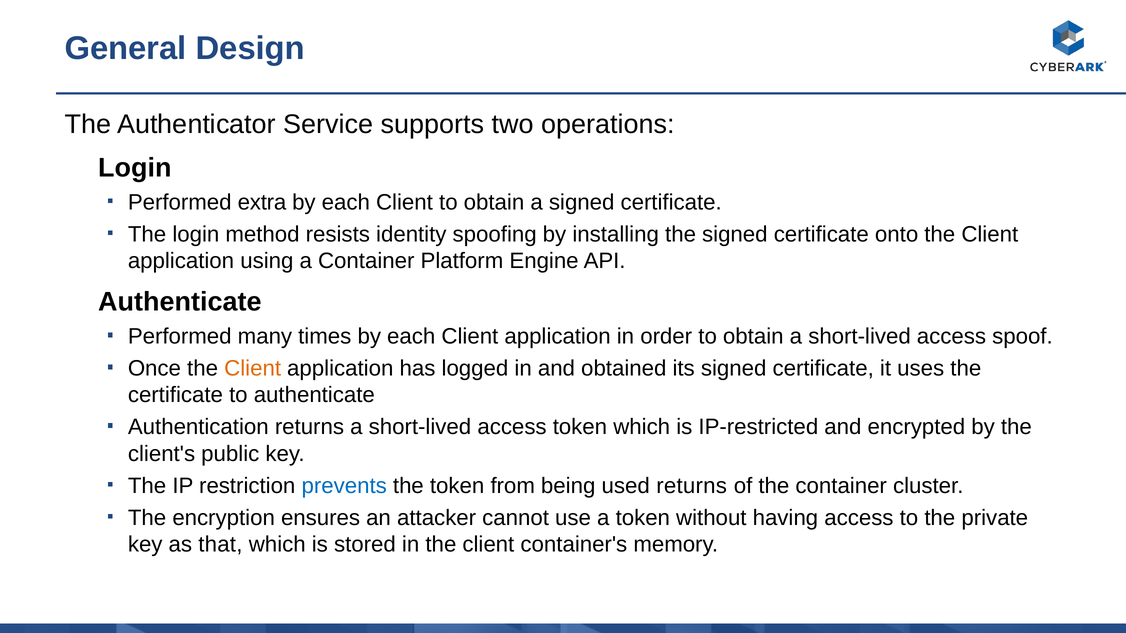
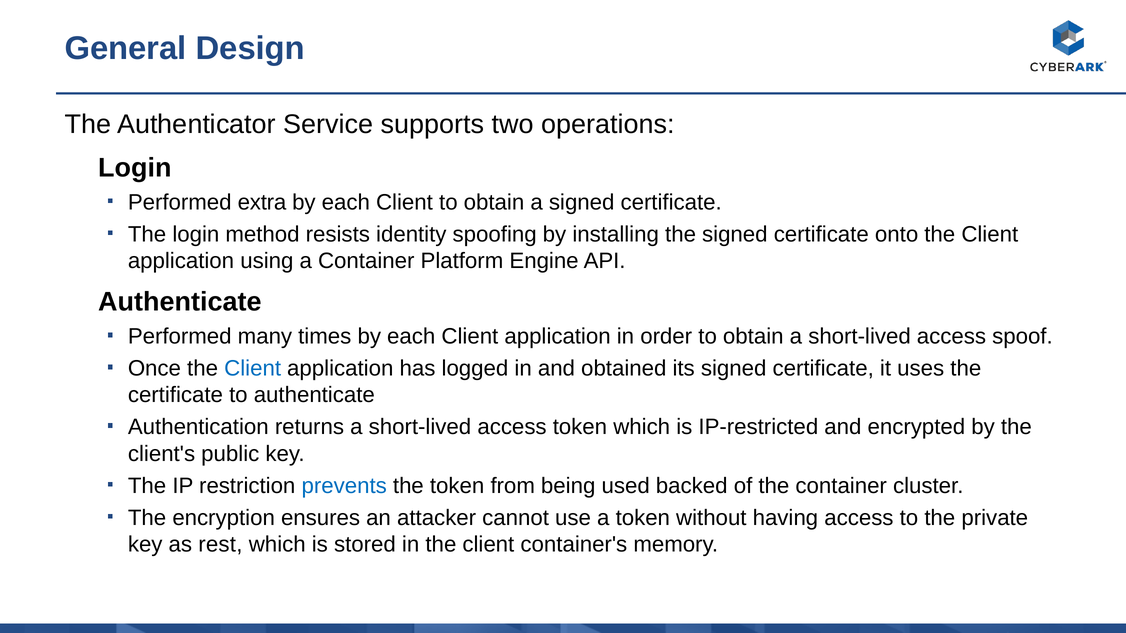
Client colour: orange -> blue (253, 369)
used returns: returns -> backed (692, 486)
that: that -> rest (220, 545)
